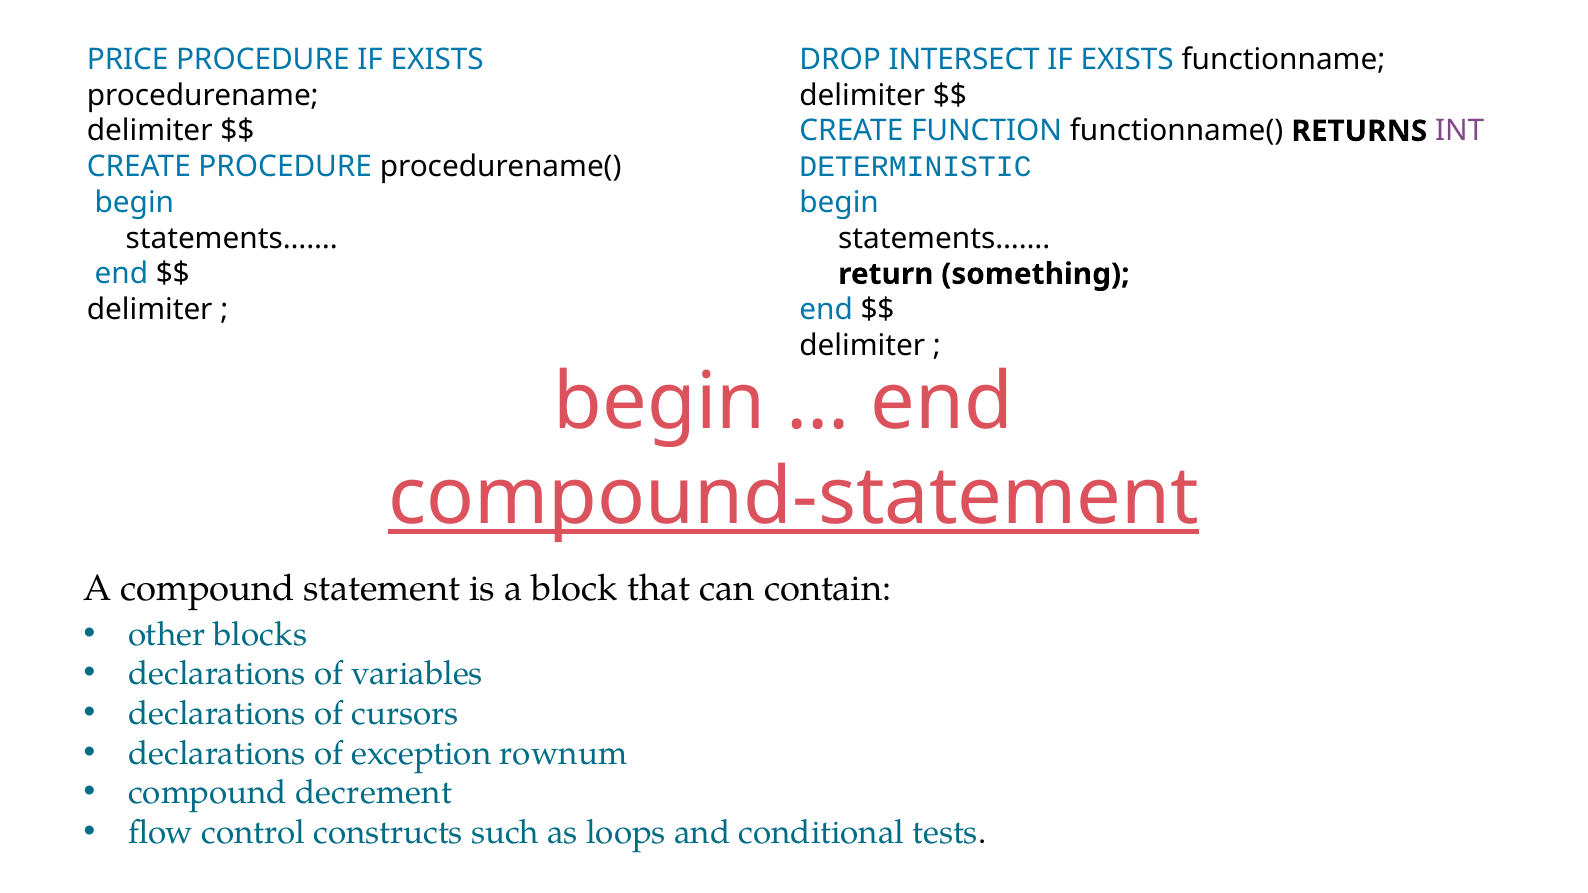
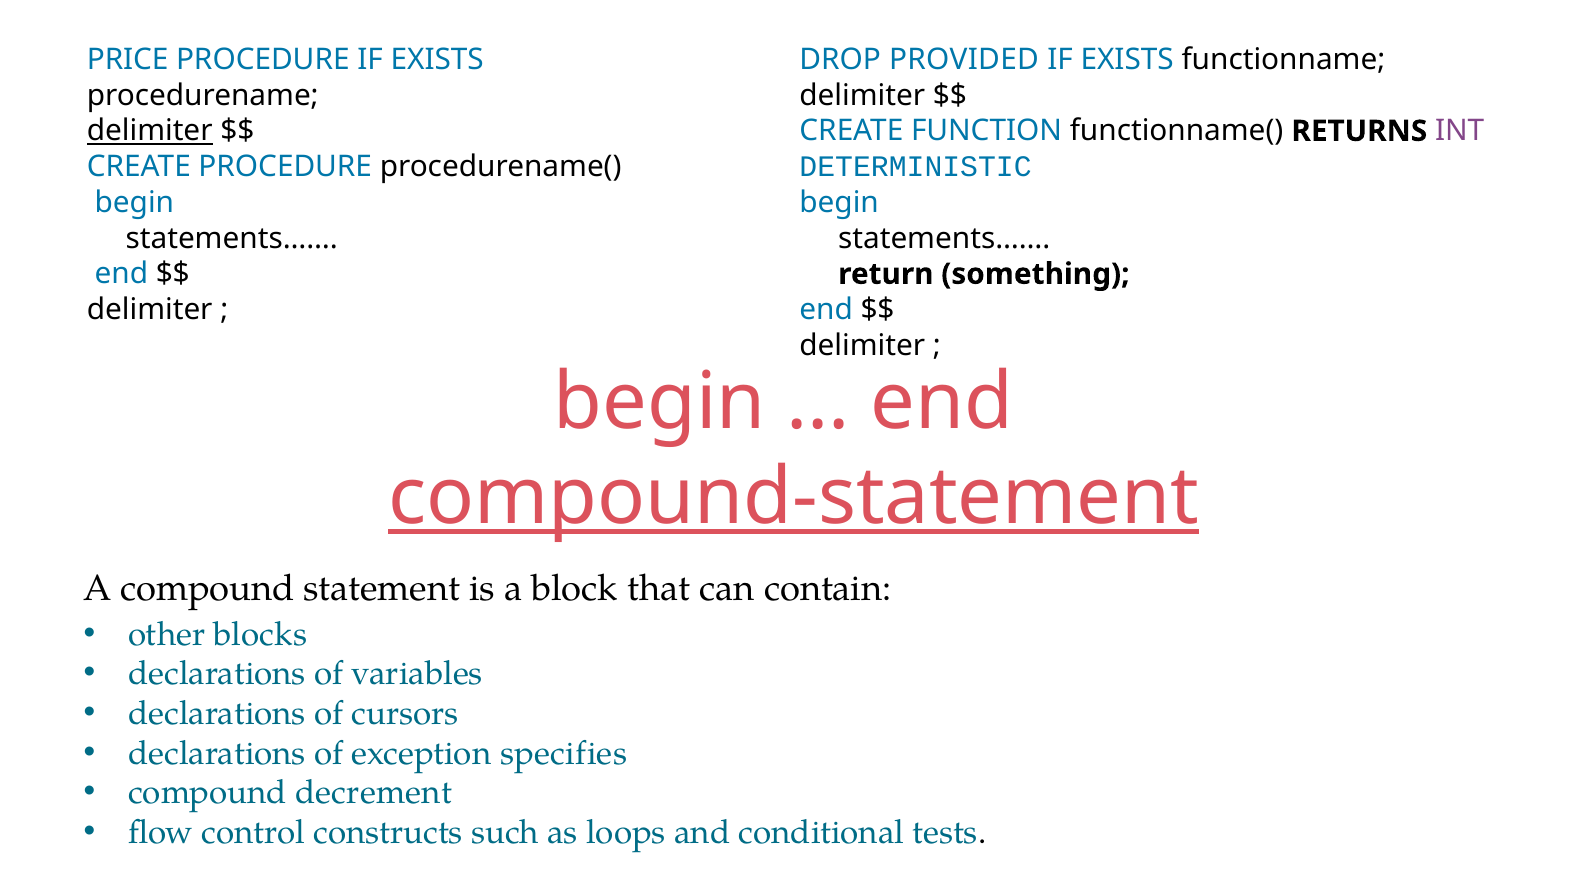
INTERSECT: INTERSECT -> PROVIDED (964, 60)
delimiter underline: none -> present (150, 131)
rownum: rownum -> specifies (564, 753)
